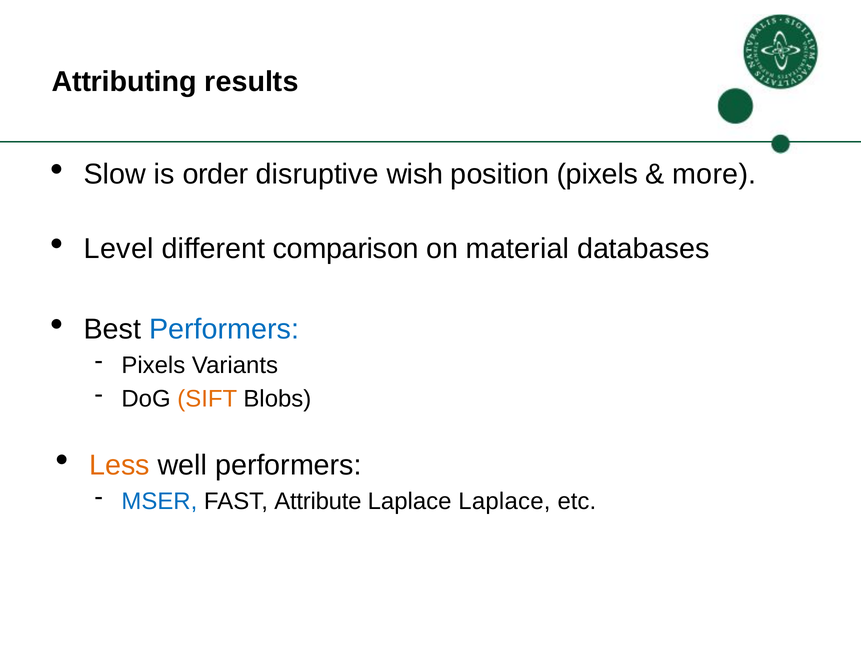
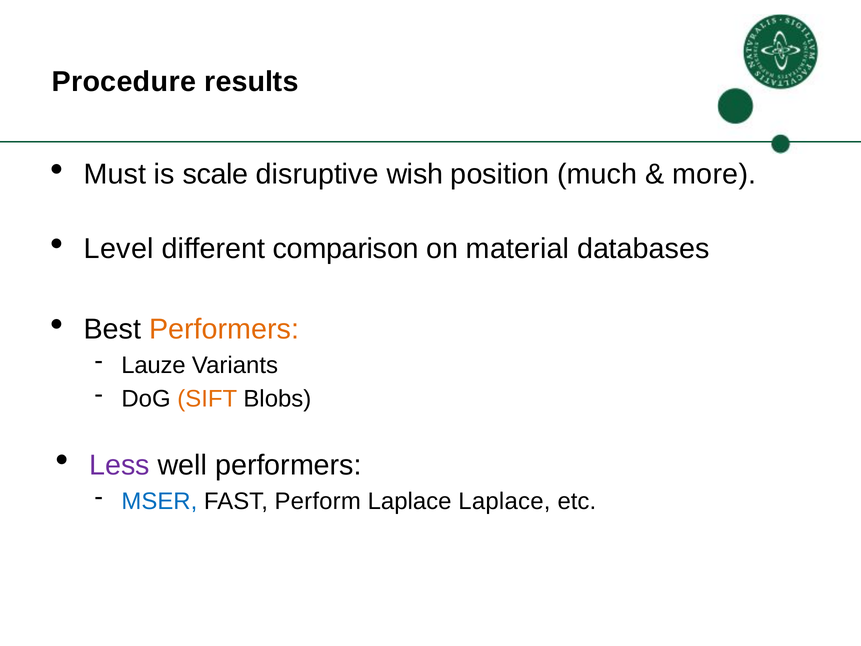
Attributing: Attributing -> Procedure (124, 82)
Slow: Slow -> Must (115, 174)
order: order -> scale (215, 174)
position pixels: pixels -> much (597, 174)
Performers colour: blue -> orange (224, 329)
Pixels: Pixels -> Lauze (153, 365)
Less colour: orange -> purple (119, 465)
Attribute: Attribute -> Perform (318, 501)
